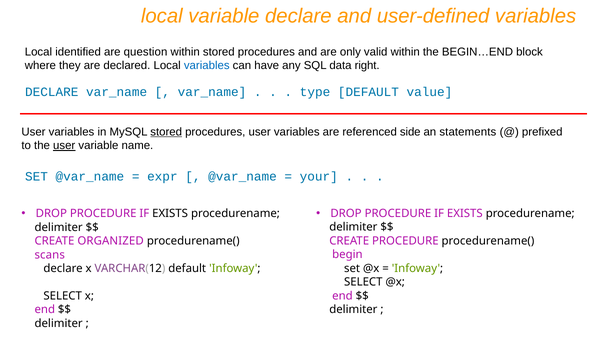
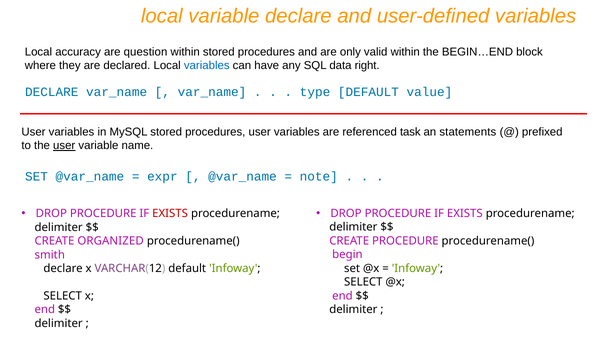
identified: identified -> accuracy (78, 52)
stored underline: present -> none (166, 132)
side: side -> task (410, 132)
your: your -> note (319, 176)
EXISTS colour: black -> red (170, 213)
scans: scans -> smith (50, 254)
